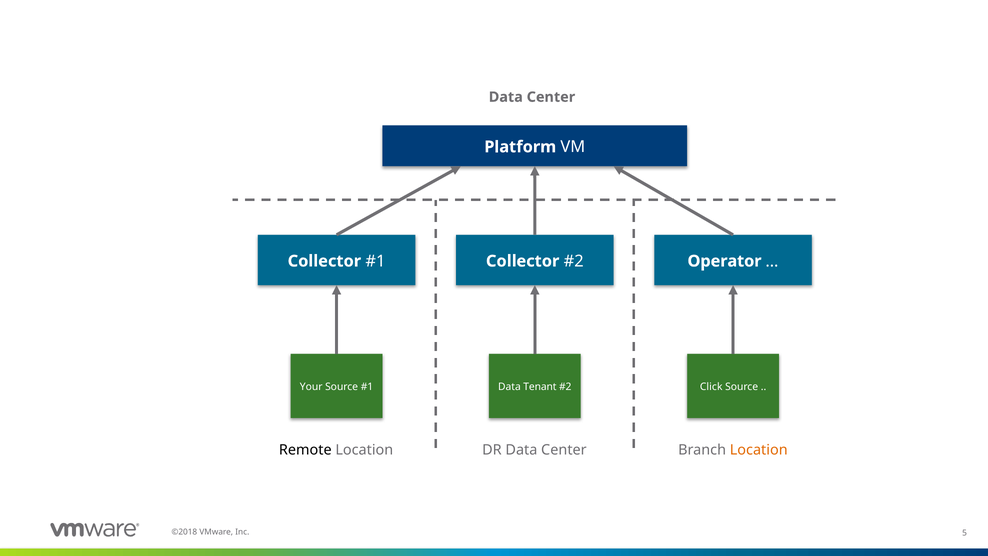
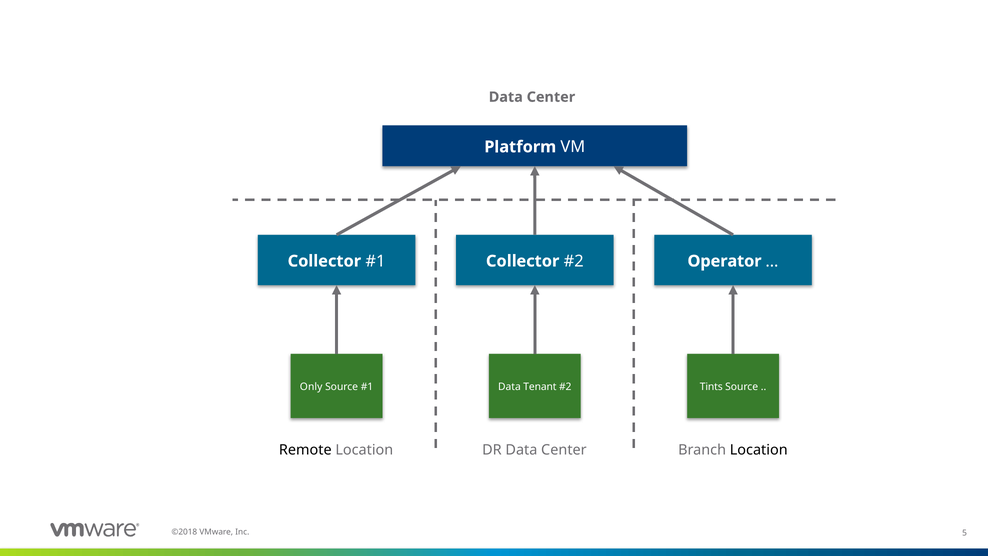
Your: Your -> Only (311, 387)
Click: Click -> Tints (711, 387)
Location colour: orange -> black (759, 450)
